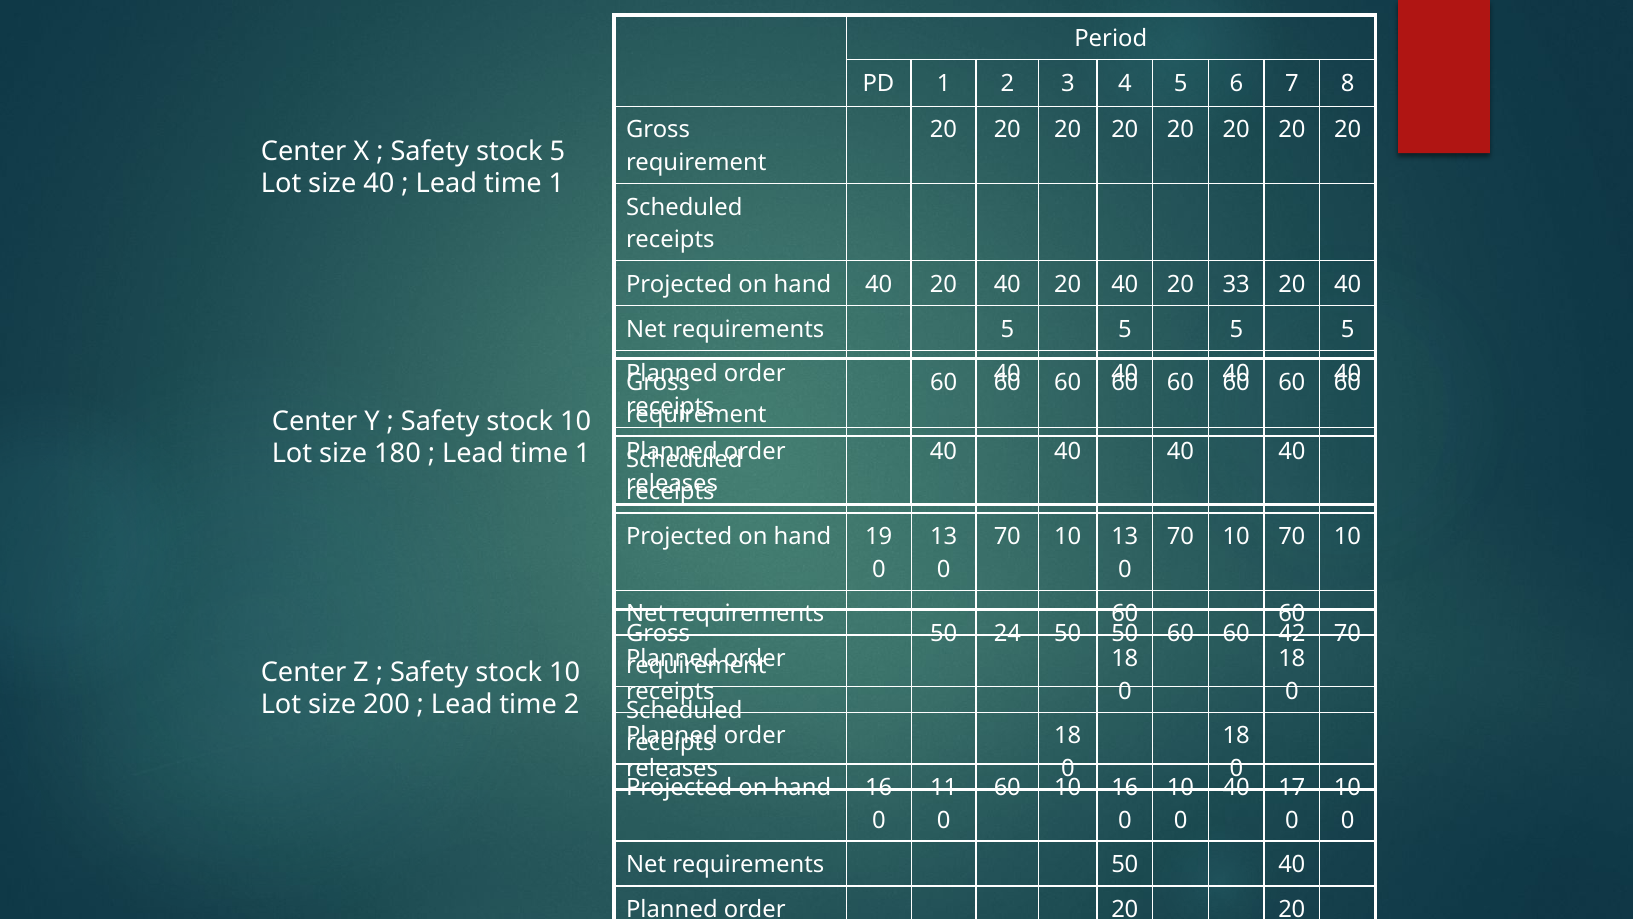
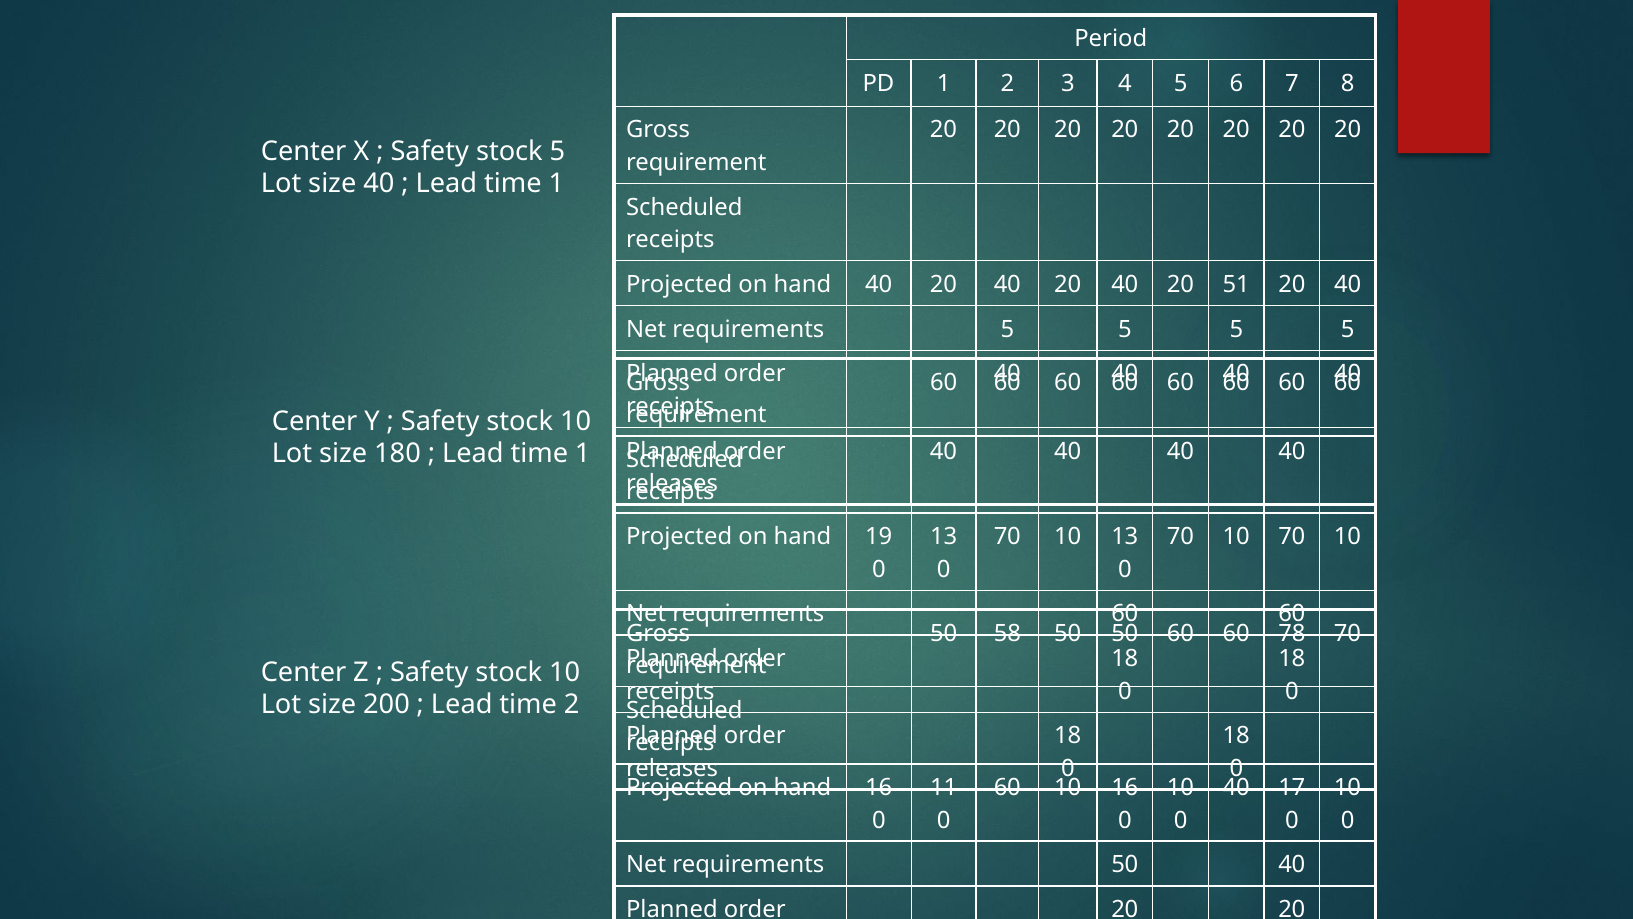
33: 33 -> 51 (1236, 284)
24: 24 -> 58 (1007, 633)
42: 42 -> 78 (1292, 633)
